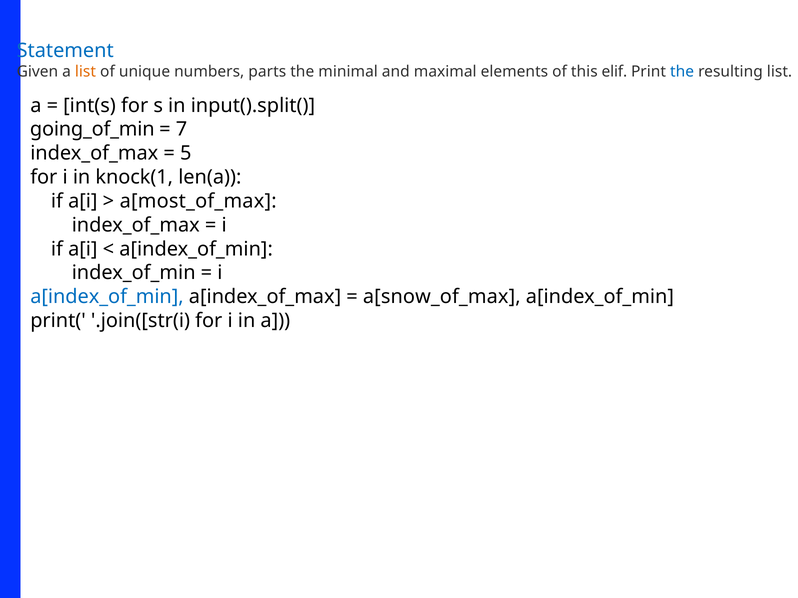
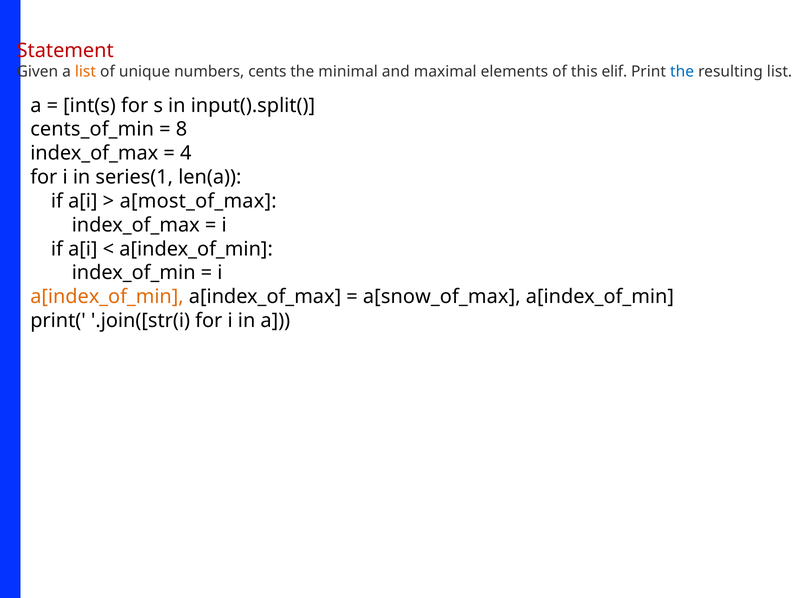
Statement colour: blue -> red (65, 51)
parts: parts -> cents (267, 72)
going_of_min: going_of_min -> cents_of_min (92, 129)
7: 7 -> 8 (181, 129)
5: 5 -> 4 (186, 153)
knock(1: knock(1 -> series(1 (134, 177)
a[index_of_min colour: blue -> orange (107, 297)
